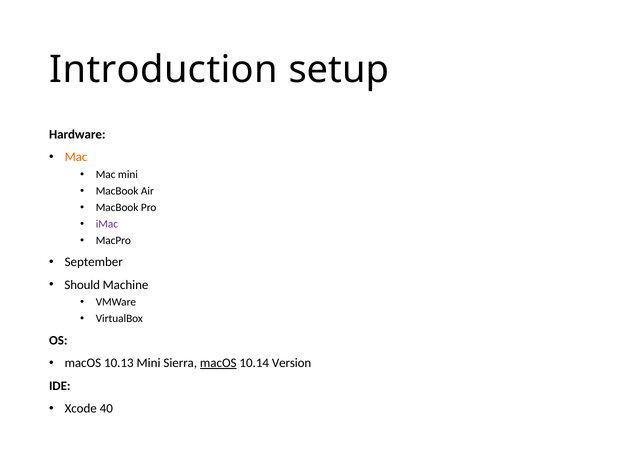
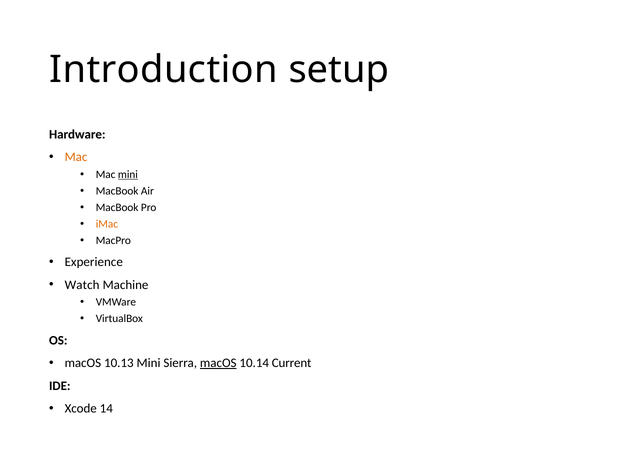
mini underline: none -> present (128, 175)
iMac colour: purple -> orange (107, 224)
September: September -> Experience (94, 262)
Should: Should -> Watch (82, 285)
Version: Version -> Current (292, 363)
40: 40 -> 14 (106, 409)
